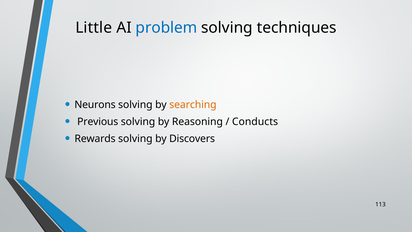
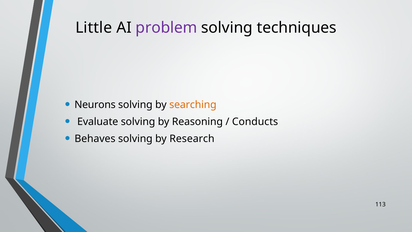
problem colour: blue -> purple (166, 28)
Previous: Previous -> Evaluate (98, 122)
Rewards: Rewards -> Behaves (95, 139)
Discovers: Discovers -> Research (192, 139)
